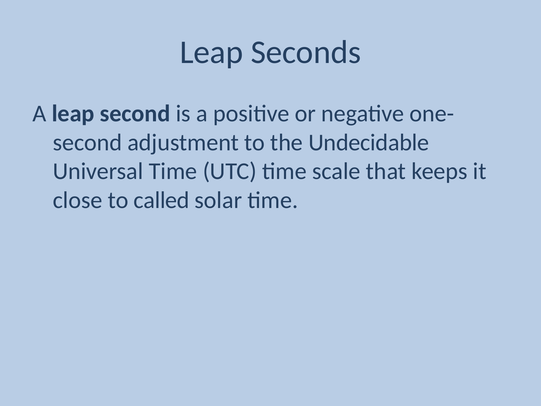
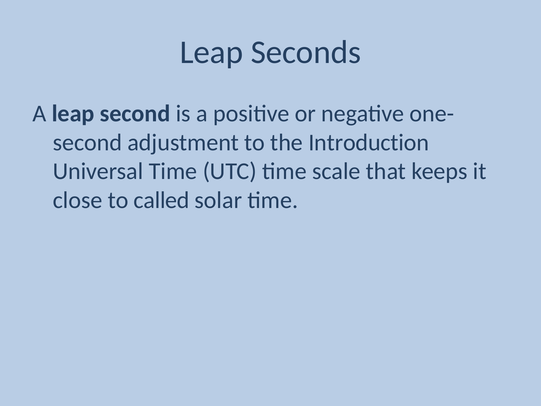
Undecidable: Undecidable -> Introduction (369, 142)
